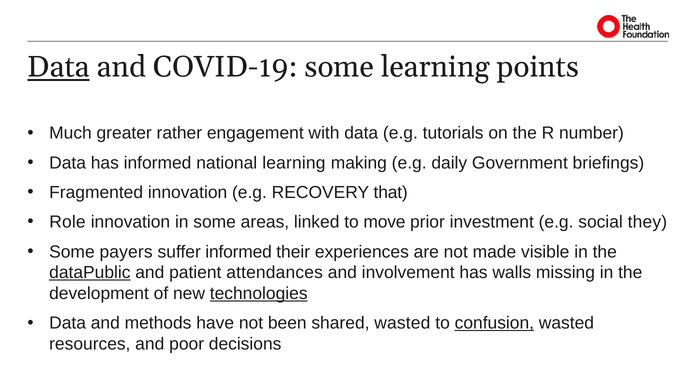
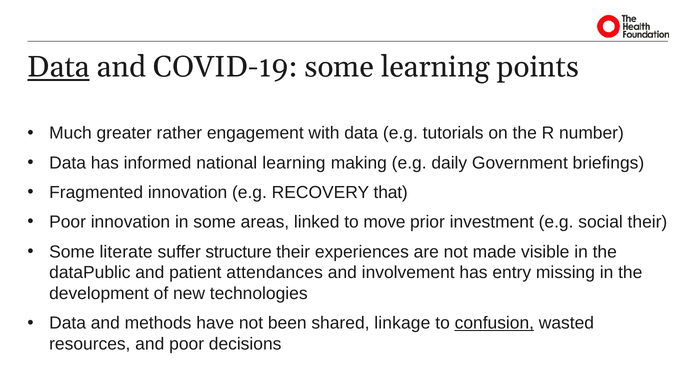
Role: Role -> Poor (68, 222)
social they: they -> their (647, 222)
payers: payers -> literate (126, 252)
suffer informed: informed -> structure (239, 252)
dataPublic underline: present -> none (90, 273)
walls: walls -> entry (512, 273)
technologies underline: present -> none (259, 294)
shared wasted: wasted -> linkage (402, 323)
